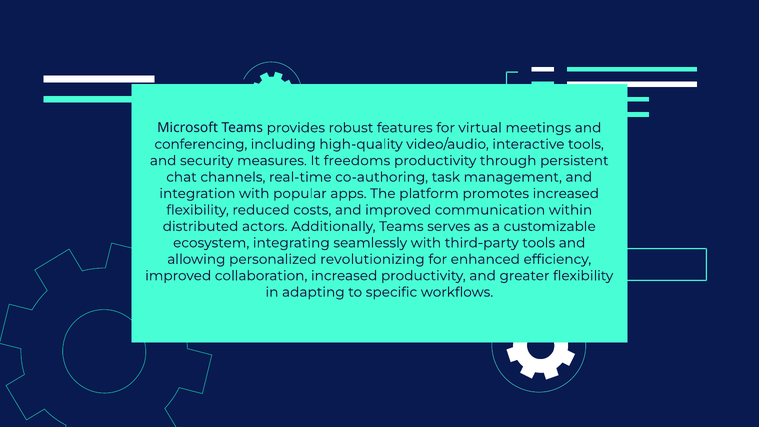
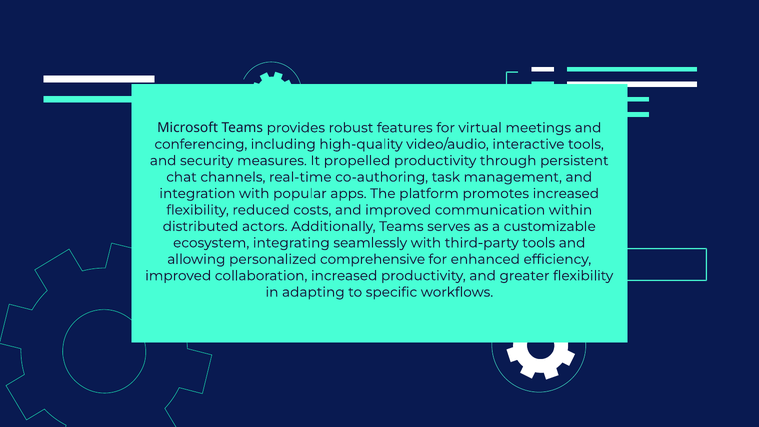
freedoms: freedoms -> propelled (357, 161)
revolutionizing: revolutionizing -> comprehensive (373, 259)
